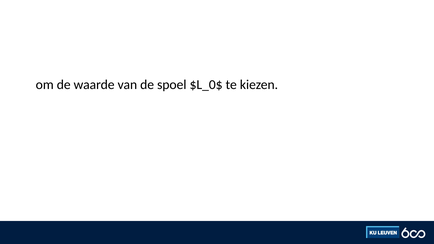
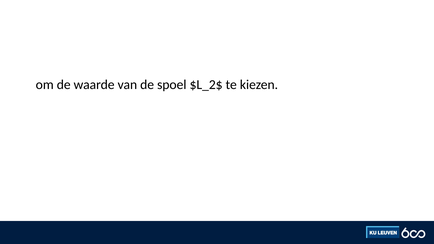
$L_0$: $L_0$ -> $L_2$ (206, 85)
